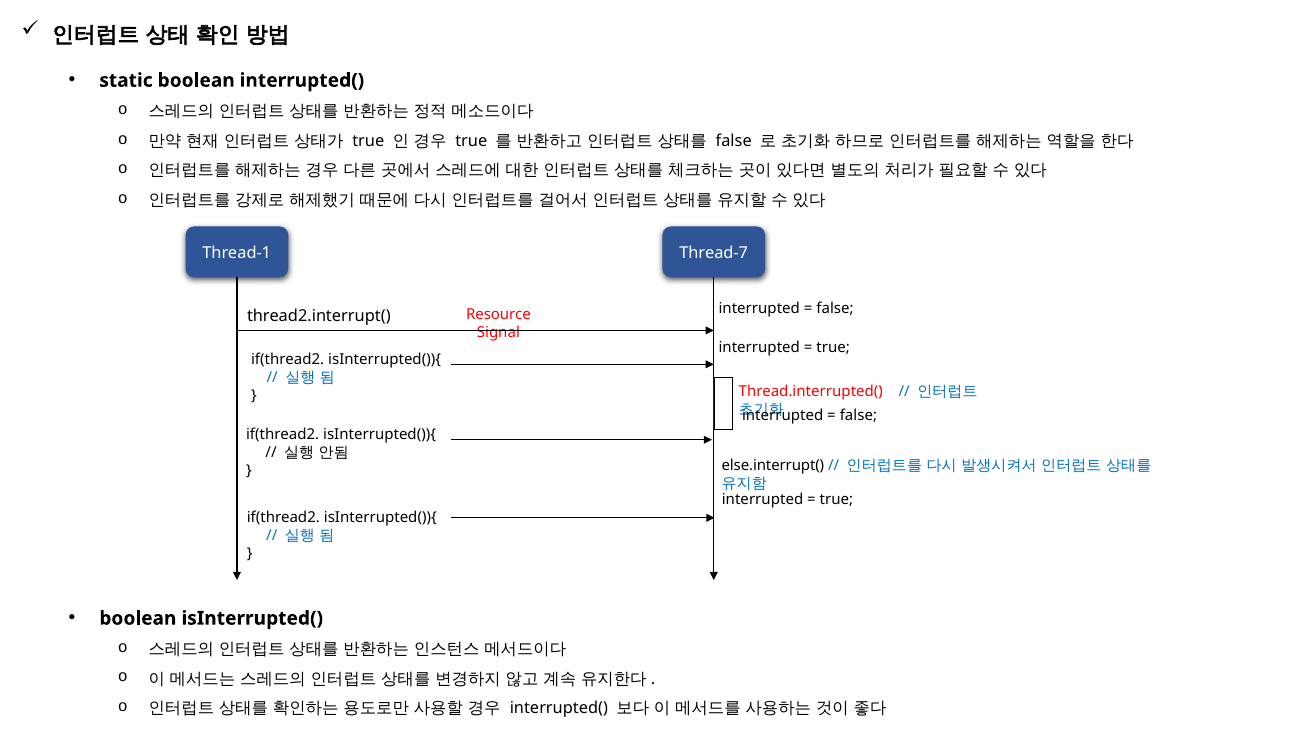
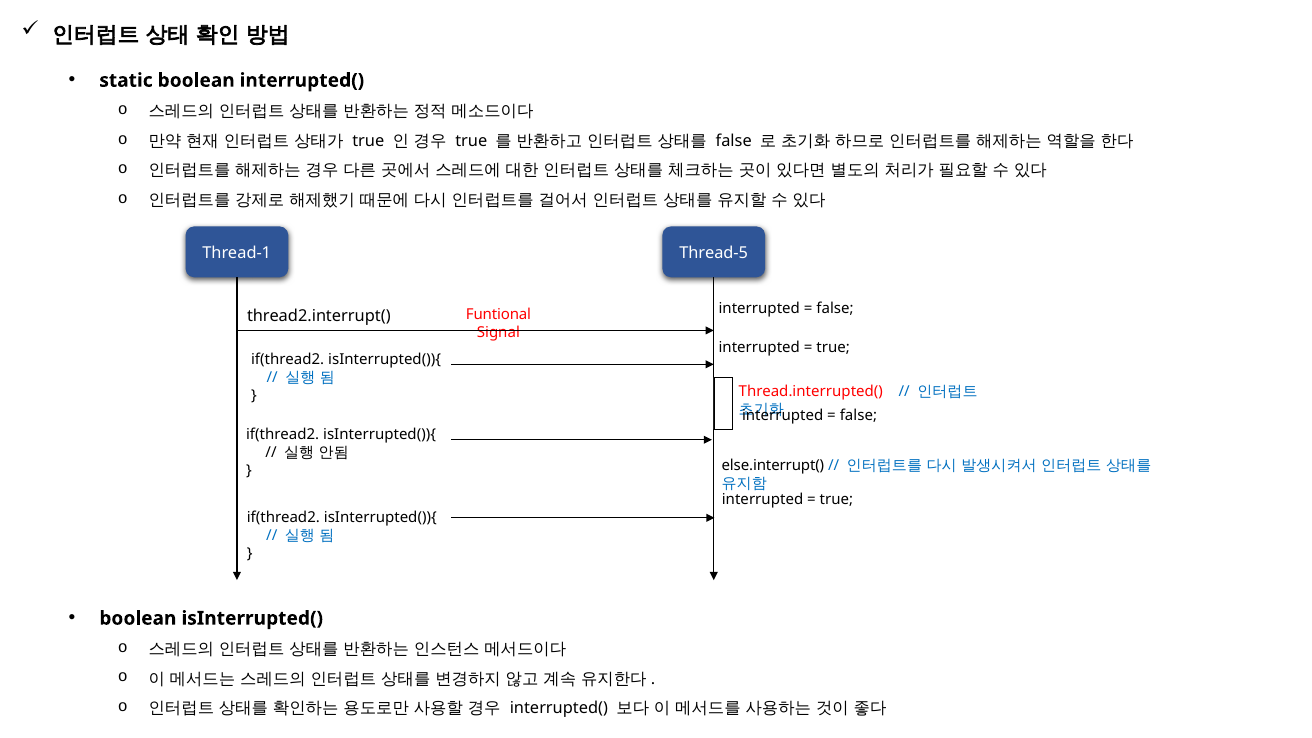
Thread-7: Thread-7 -> Thread-5 (714, 253)
Resource: Resource -> Funtional (499, 314)
